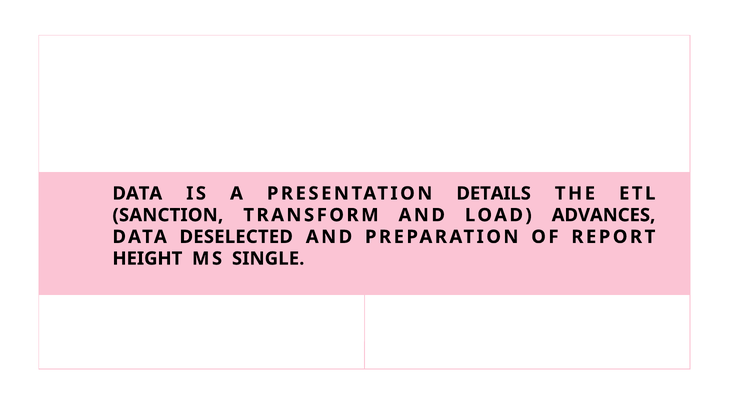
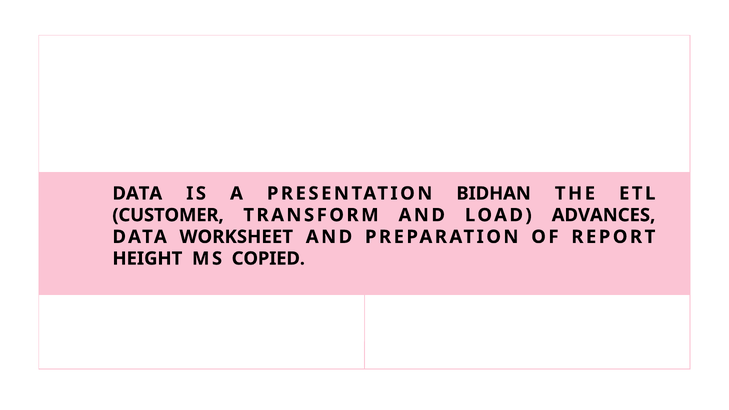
DETAILS: DETAILS -> BIDHAN (494, 193)
SANCTION: SANCTION -> CUSTOMER (168, 215)
DESELECTED: DESELECTED -> WORKSHEET (236, 237)
SINGLE: SINGLE -> COPIED (268, 259)
